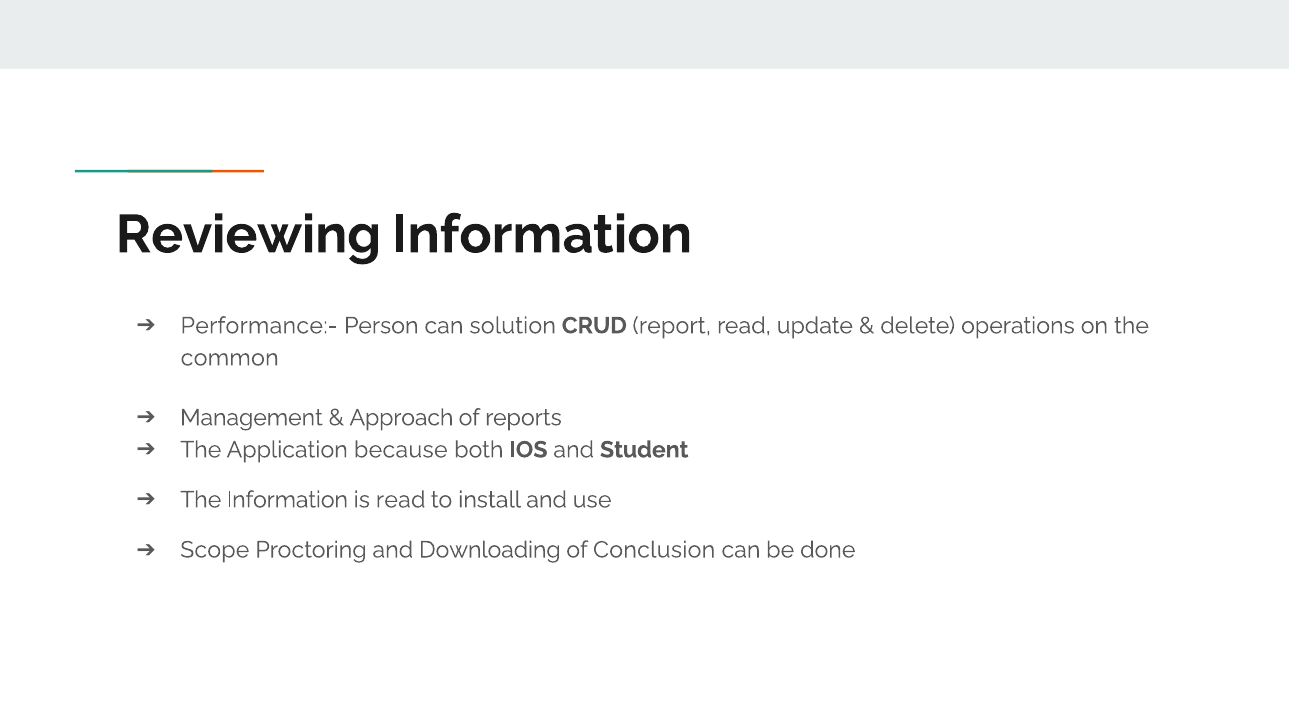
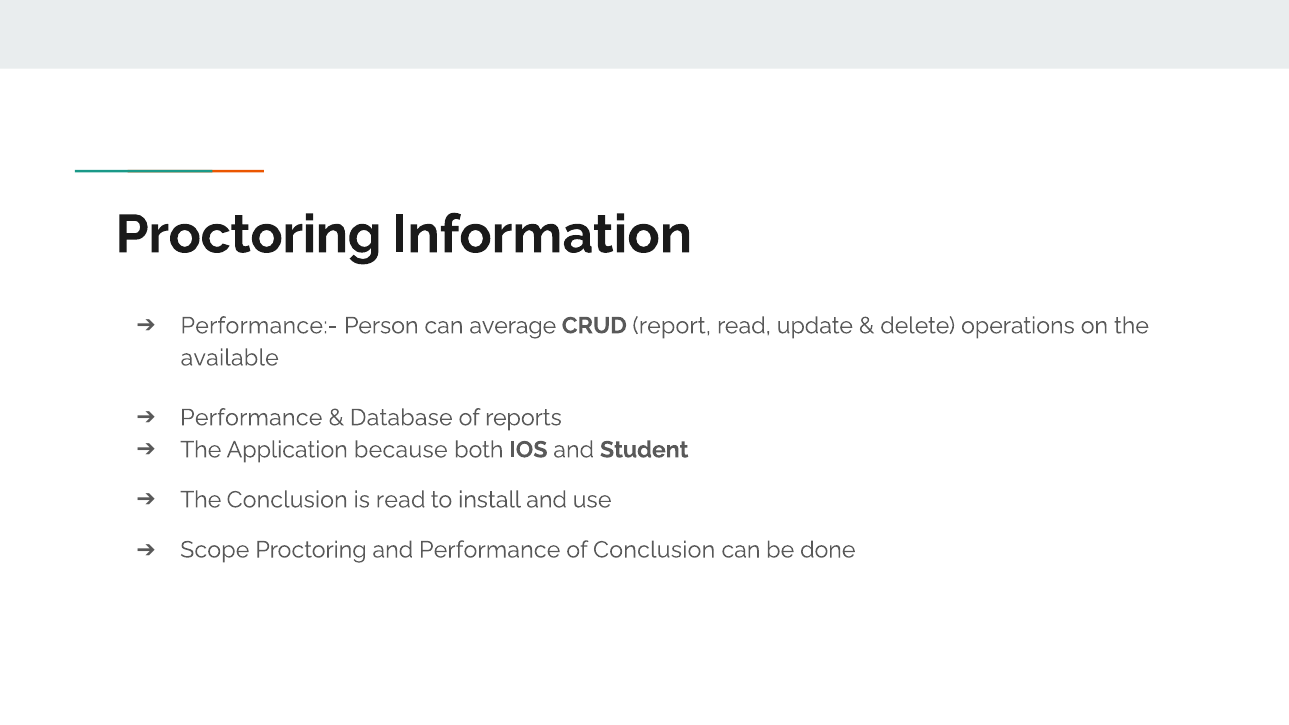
Reviewing: Reviewing -> Proctoring (249, 235)
solution: solution -> average (513, 326)
common: common -> available (230, 358)
Management: Management -> Performance (251, 418)
Approach: Approach -> Database (401, 418)
The Information: Information -> Conclusion (287, 500)
and Downloading: Downloading -> Performance (490, 550)
